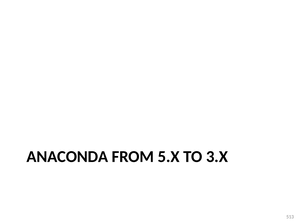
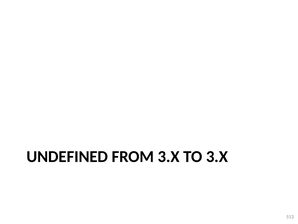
ANACONDA: ANACONDA -> UNDEFINED (67, 156)
FROM 5.X: 5.X -> 3.X (169, 156)
